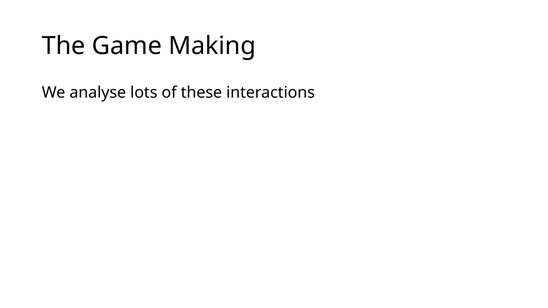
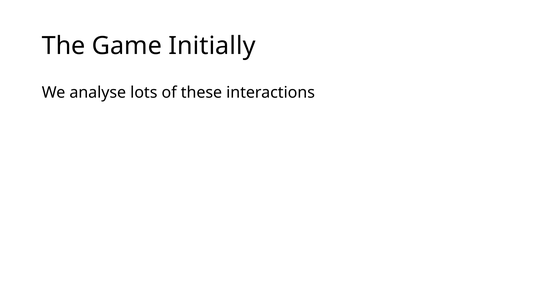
Making: Making -> Initially (212, 46)
